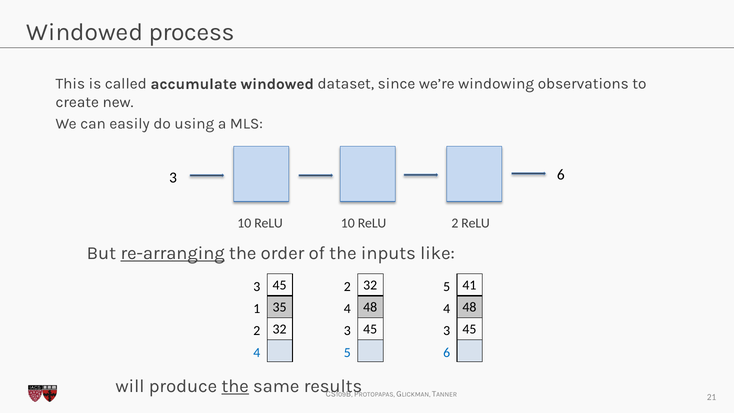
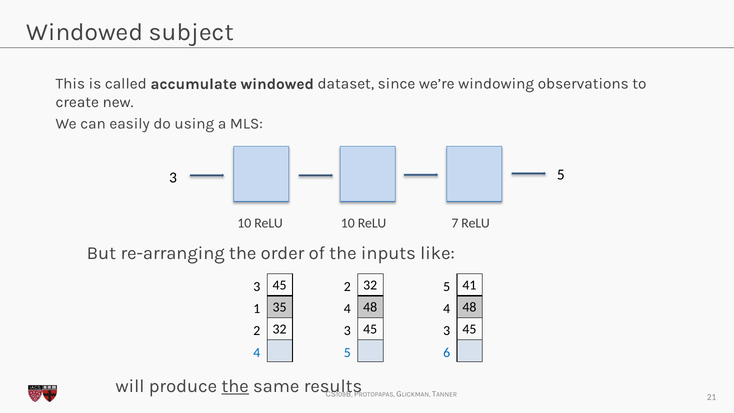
process: process -> subject (191, 32)
6: 6 -> 5 (561, 175)
ReLU 2: 2 -> 7 (455, 223)
re-arranging underline: present -> none (173, 253)
